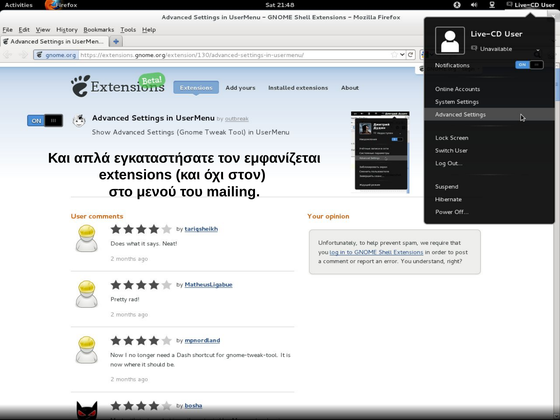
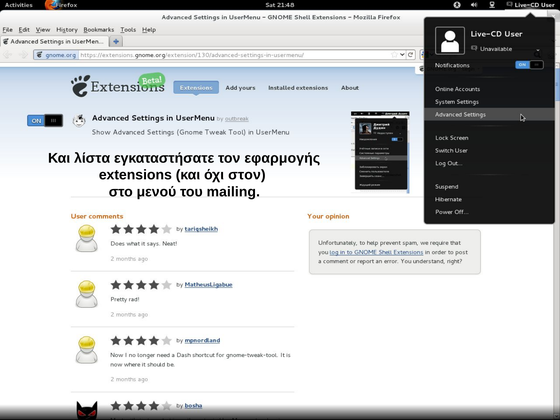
απλά: απλά -> λίστα (92, 158)
εμφανίζεται: εμφανίζεται -> εφαρμογής (282, 158)
